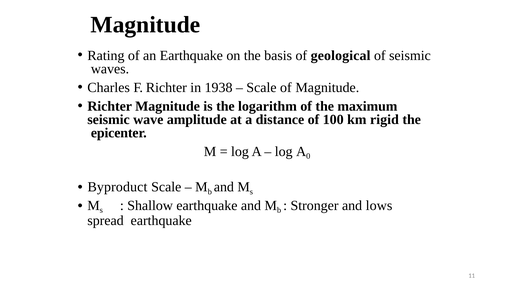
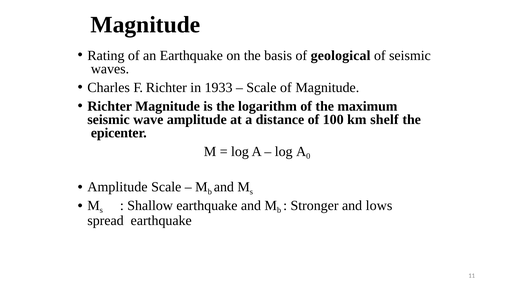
1938: 1938 -> 1933 (219, 88)
rigid: rigid -> shelf (384, 120)
Byproduct: Byproduct -> Amplitude (117, 187)
